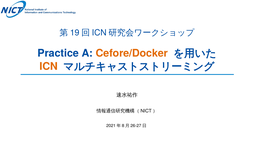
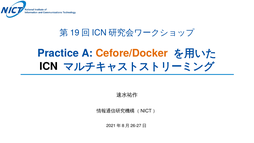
ICN colour: orange -> black (49, 66)
